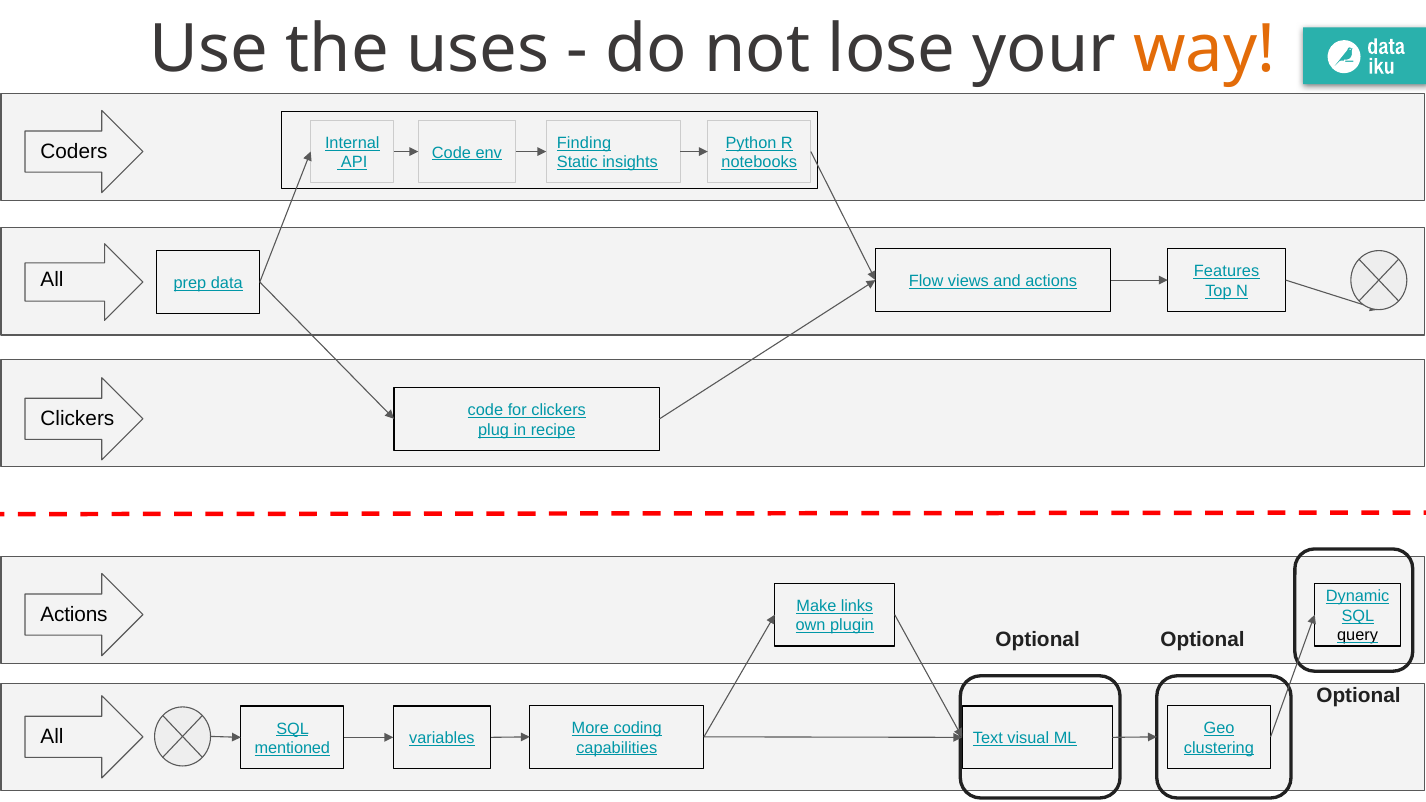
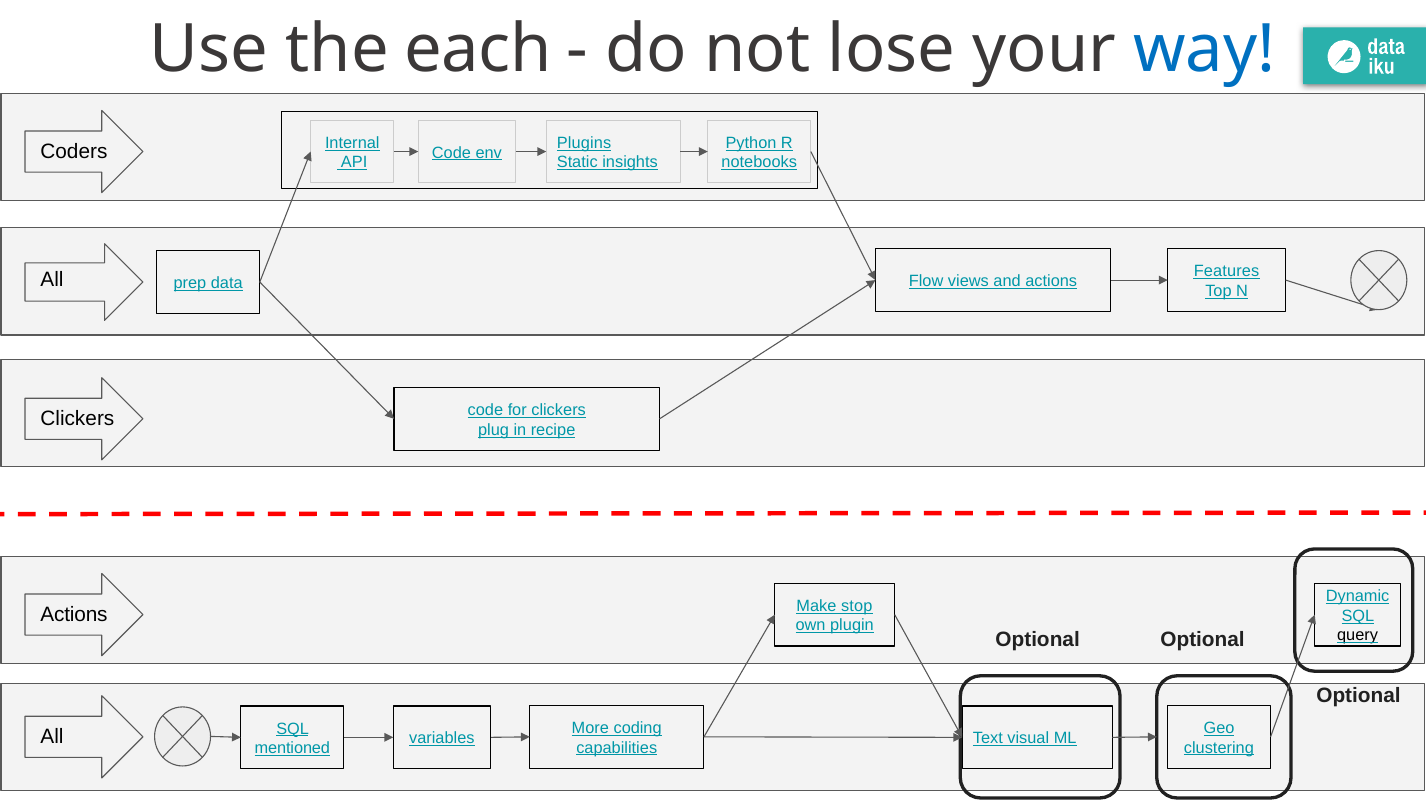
uses: uses -> each (478, 50)
way colour: orange -> blue (1204, 50)
Finding: Finding -> Plugins (584, 143)
links: links -> stop (857, 606)
